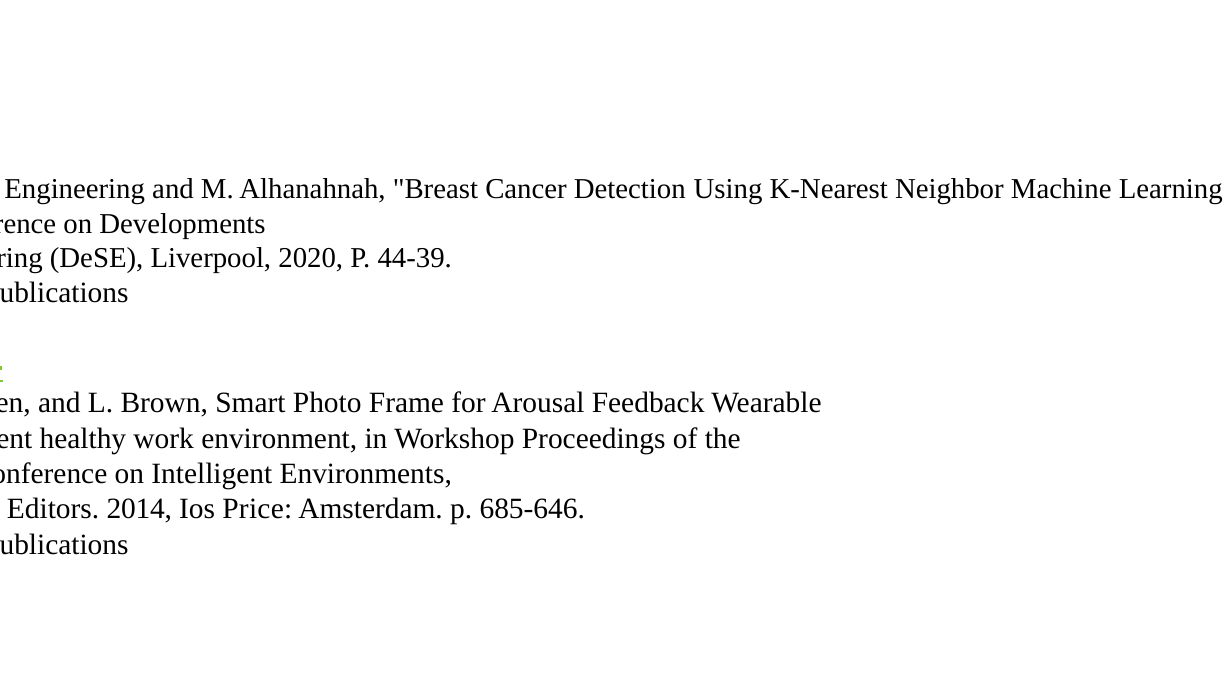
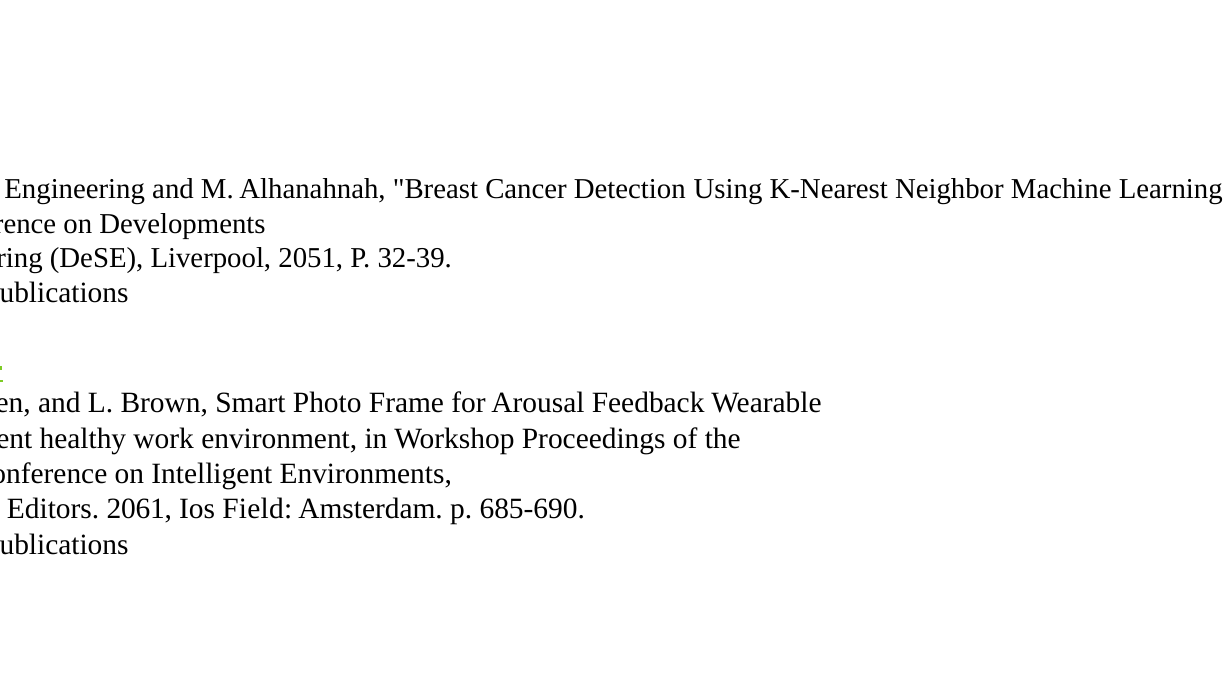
2020: 2020 -> 2051 (311, 258)
44-39: 44-39 -> 32-39 (415, 258)
2014: 2014 -> 2061 (139, 509)
Price: Price -> Field (257, 509)
685-646: 685-646 -> 685-690 (532, 509)
